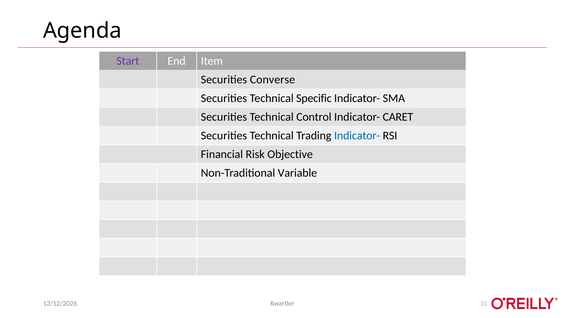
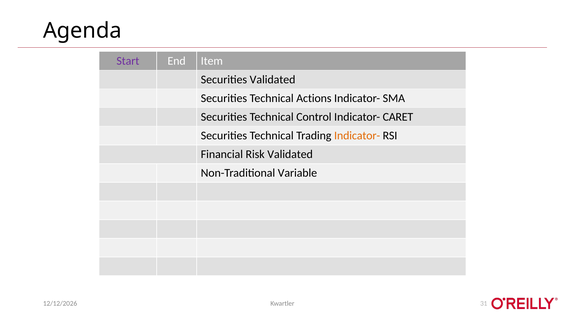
Securities Converse: Converse -> Validated (273, 80)
Specific: Specific -> Actions (314, 98)
Indicator- colour: blue -> orange (357, 136)
Risk Objective: Objective -> Validated (290, 154)
